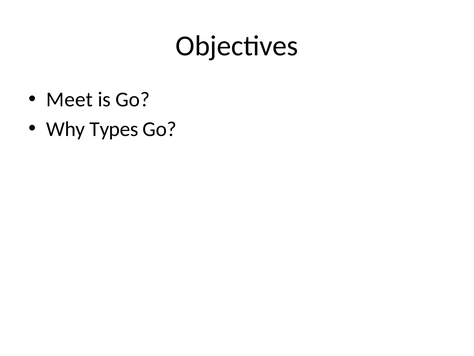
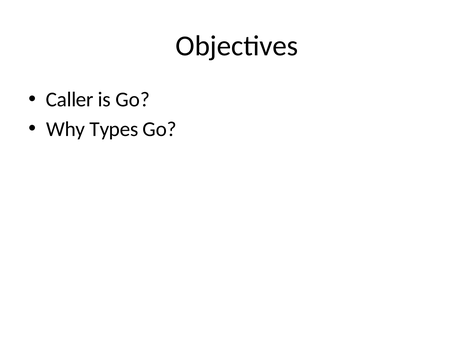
Meet: Meet -> Caller (70, 99)
